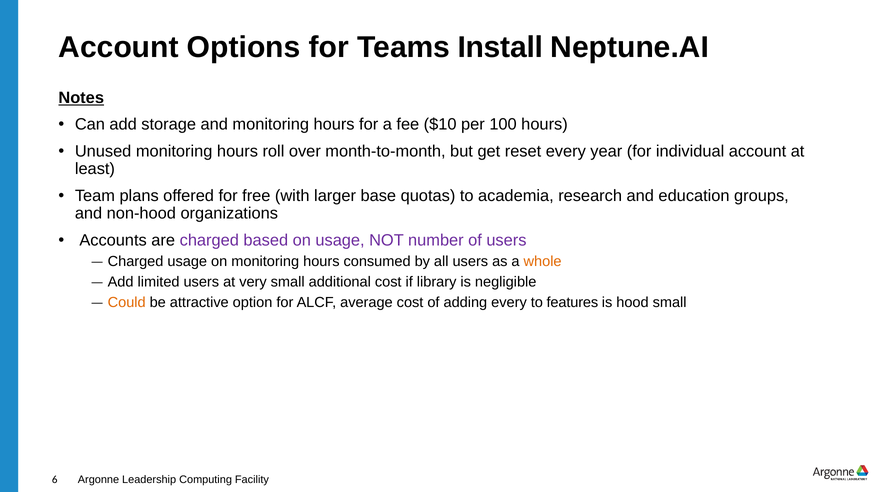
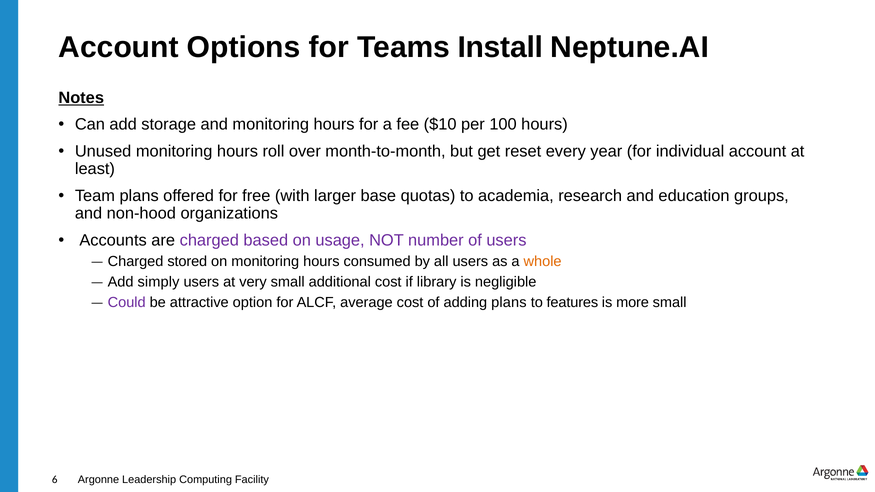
Charged usage: usage -> stored (187, 262)
limited: limited -> simply (159, 282)
Could colour: orange -> purple (127, 302)
adding every: every -> plans (509, 302)
hood: hood -> more (633, 302)
